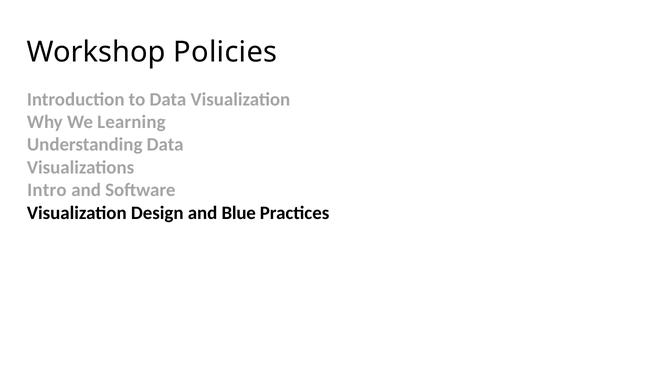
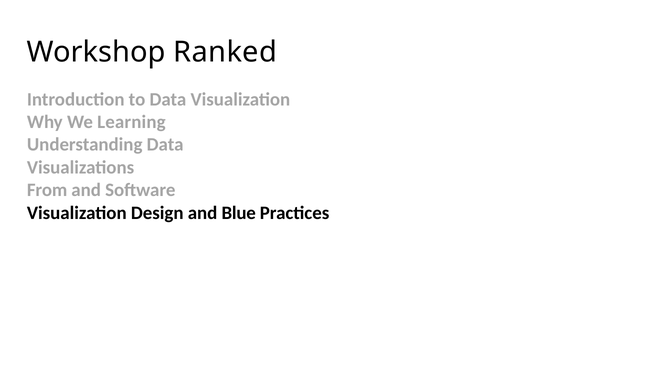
Policies: Policies -> Ranked (225, 52)
Intro: Intro -> From (47, 190)
